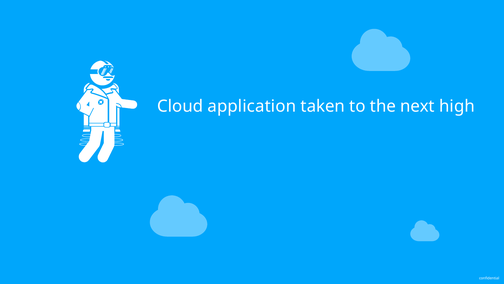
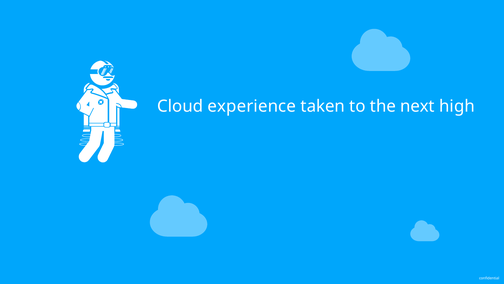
application: application -> experience (252, 106)
